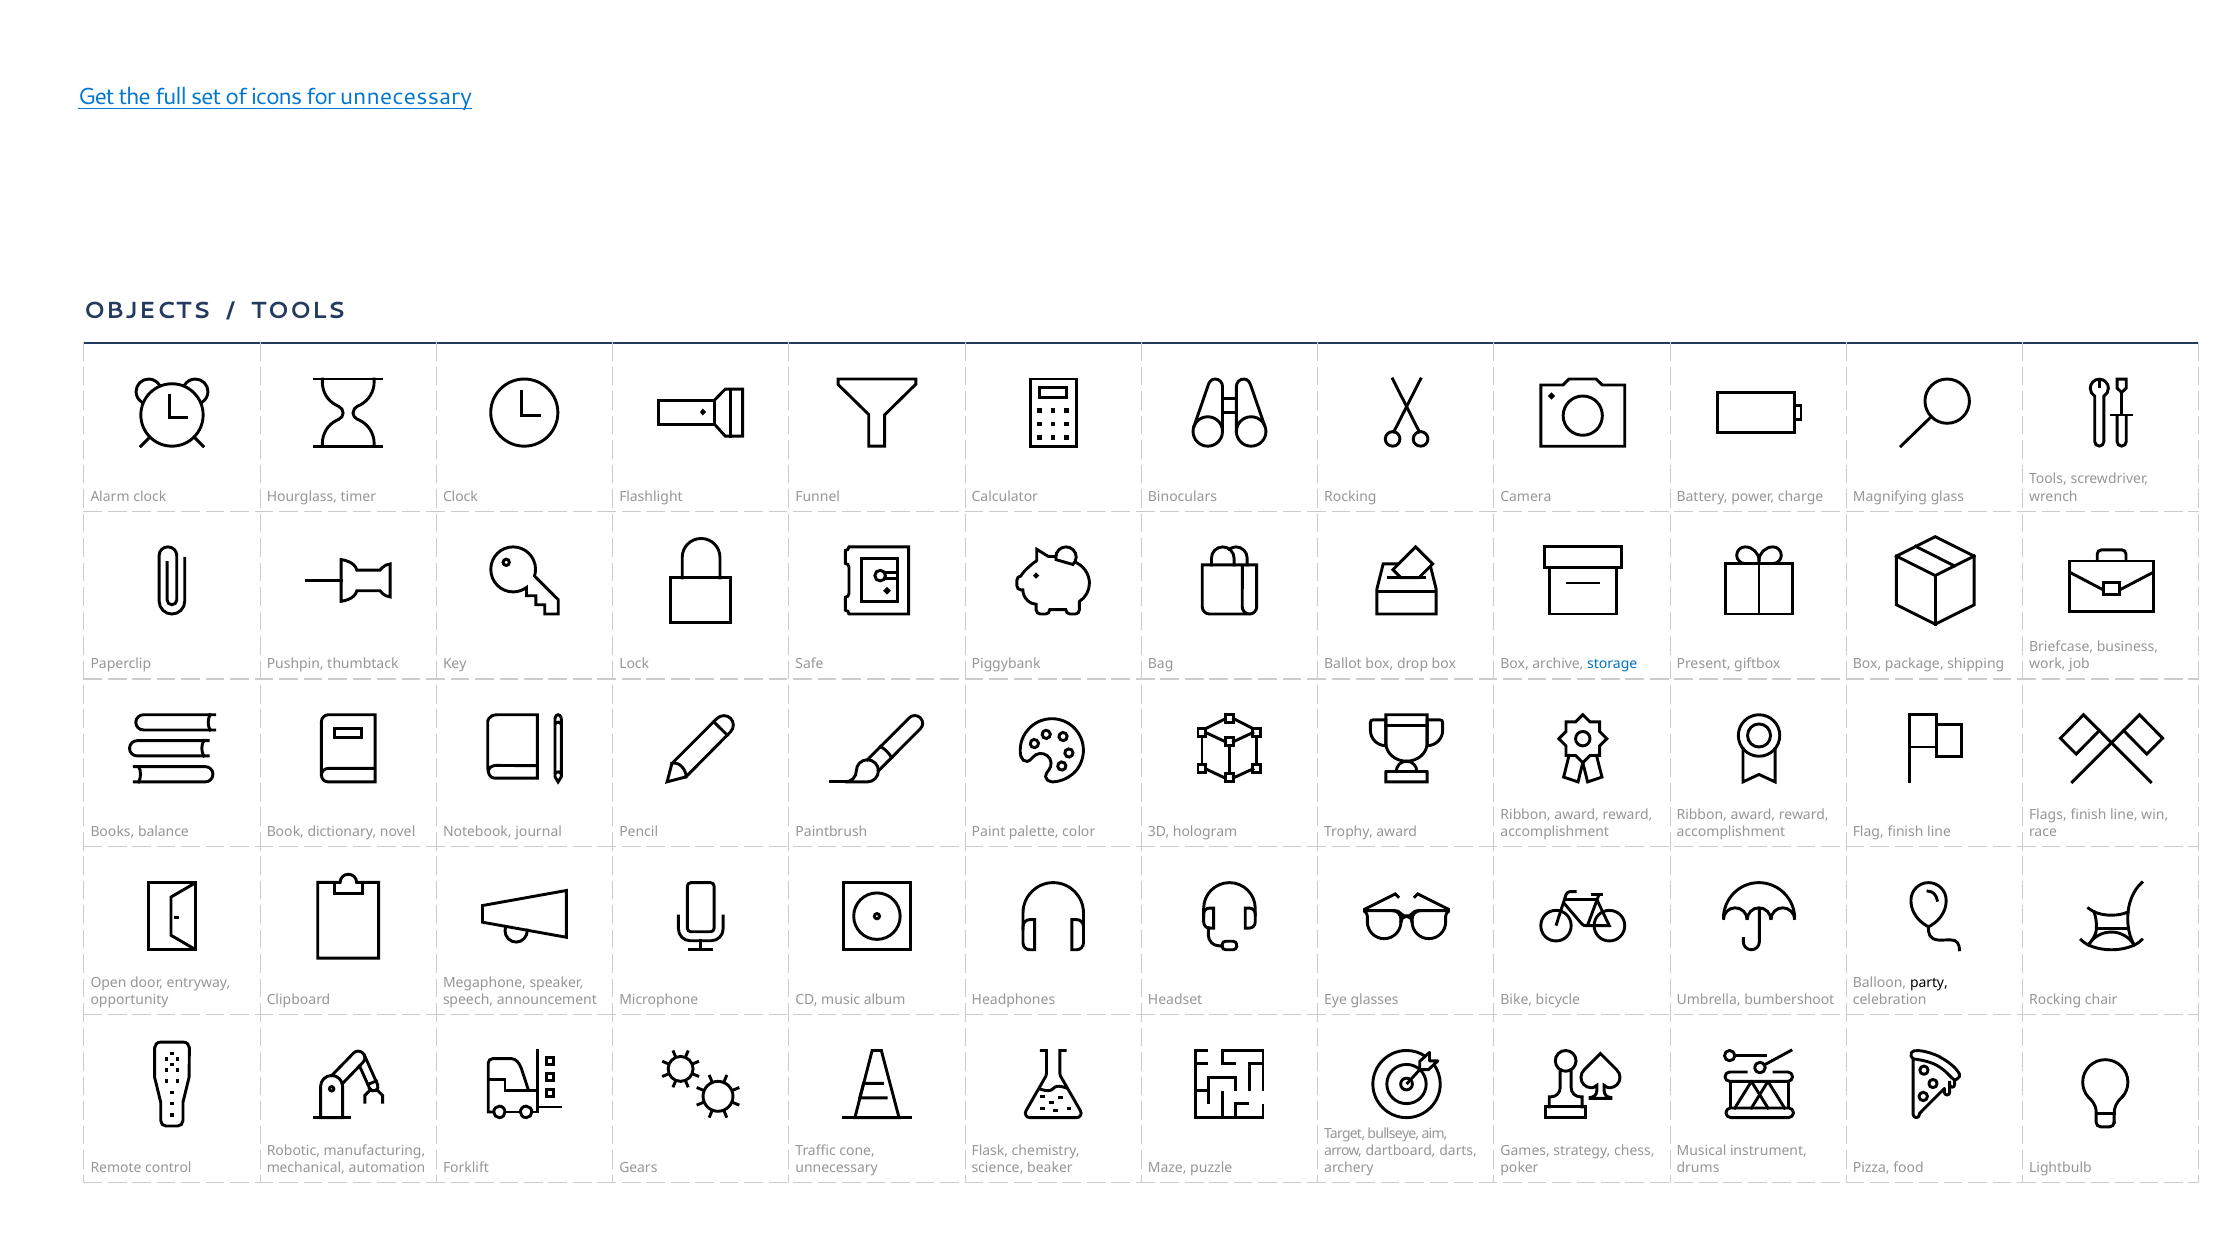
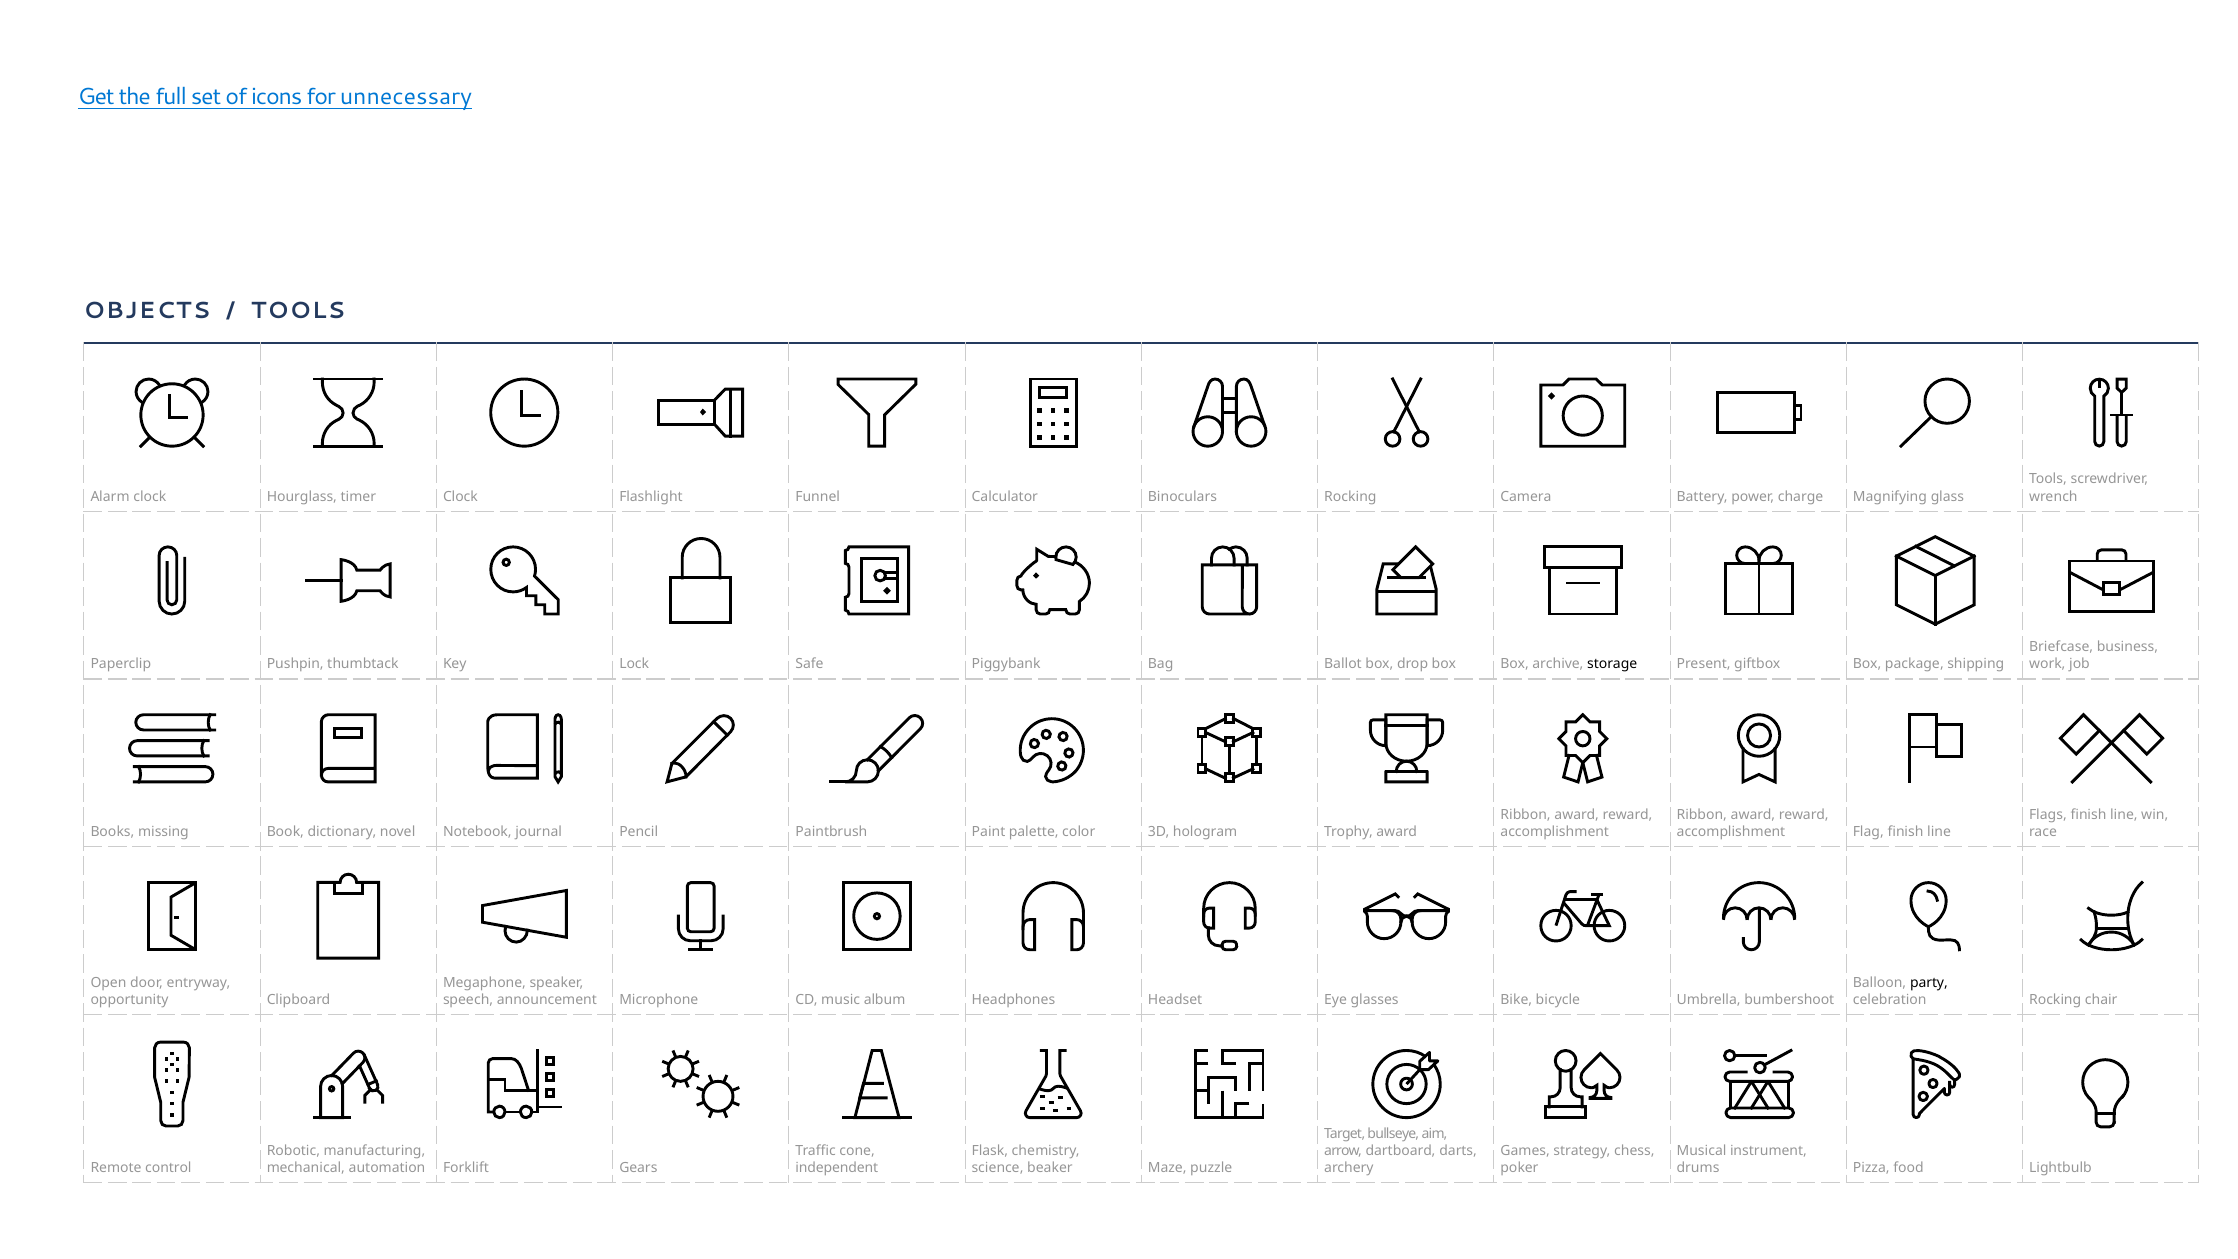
storage colour: blue -> black (1612, 664)
balance: balance -> missing (163, 832)
unnecessary: unnecessary -> independent (837, 1168)
